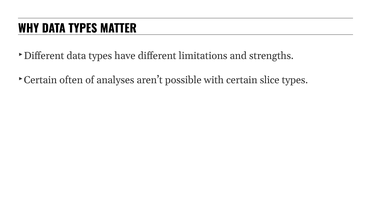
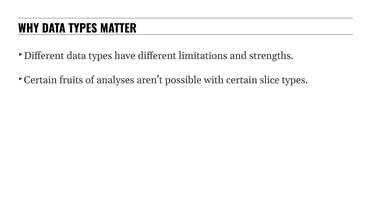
often: often -> fruits (71, 80)
